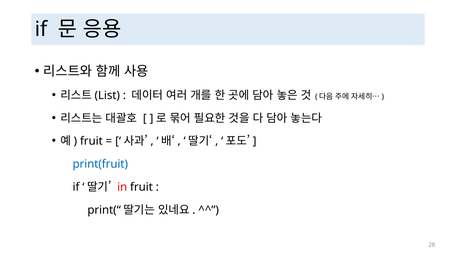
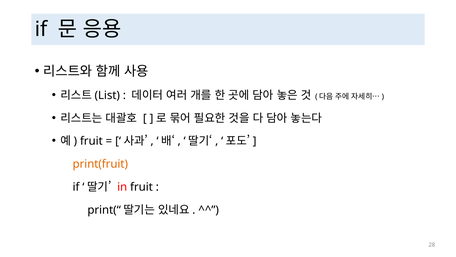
print(fruit colour: blue -> orange (100, 164)
